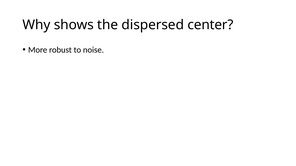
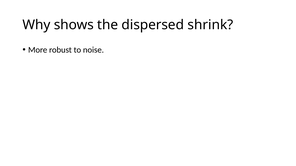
center: center -> shrink (210, 25)
